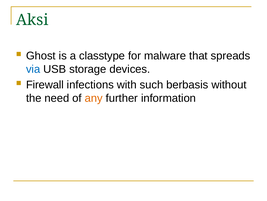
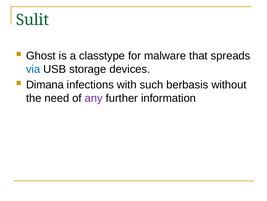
Aksi: Aksi -> Sulit (32, 20)
Firewall: Firewall -> Dimana (45, 84)
any colour: orange -> purple (94, 98)
